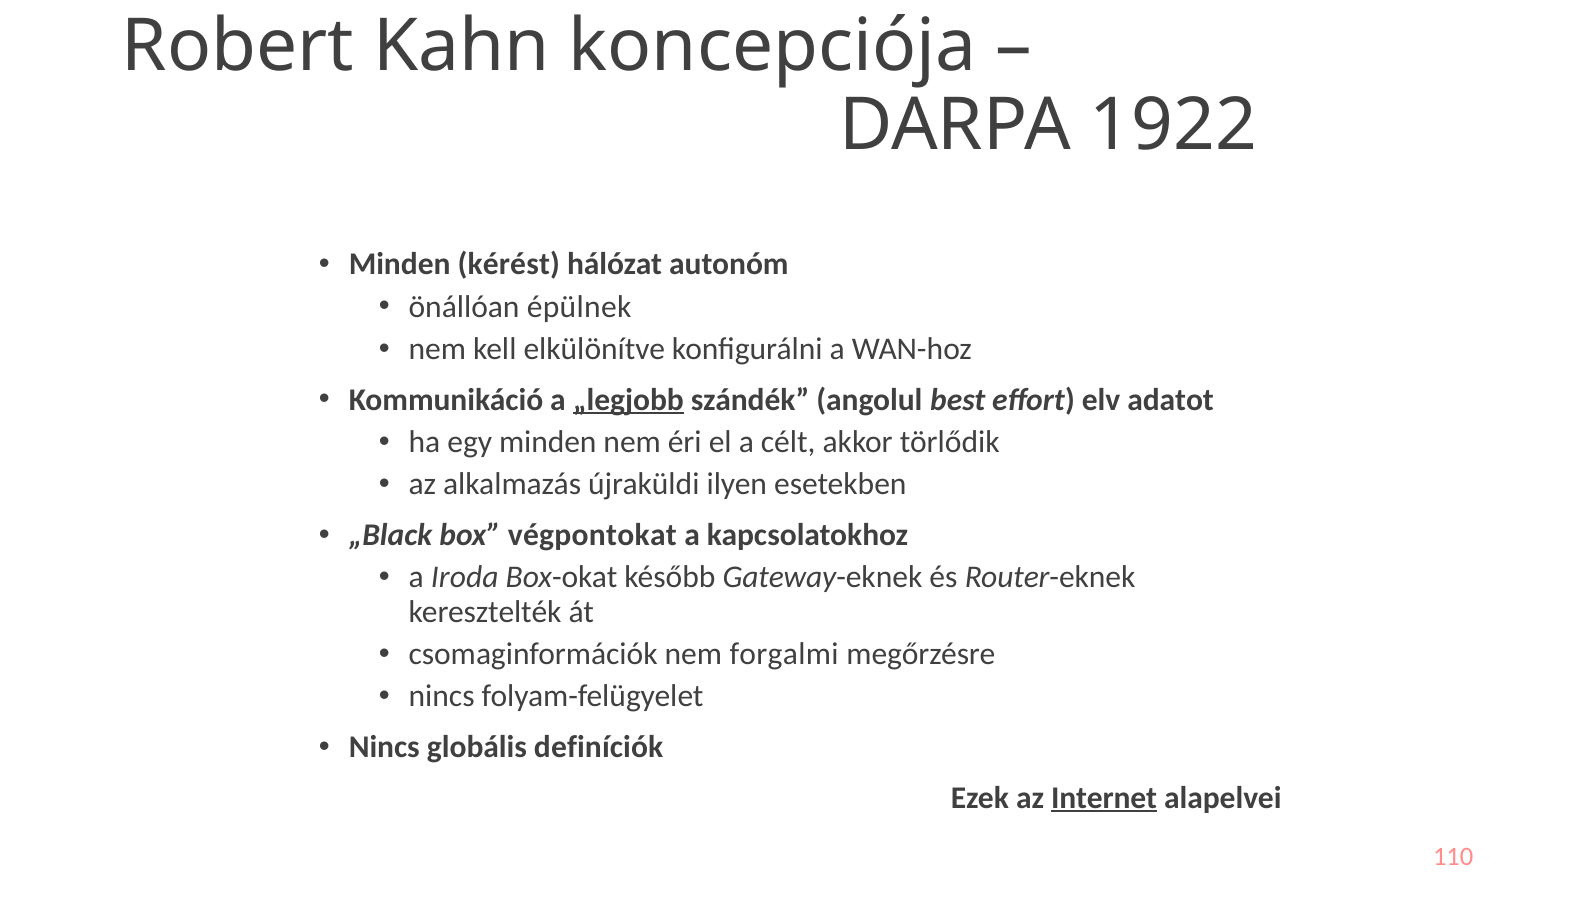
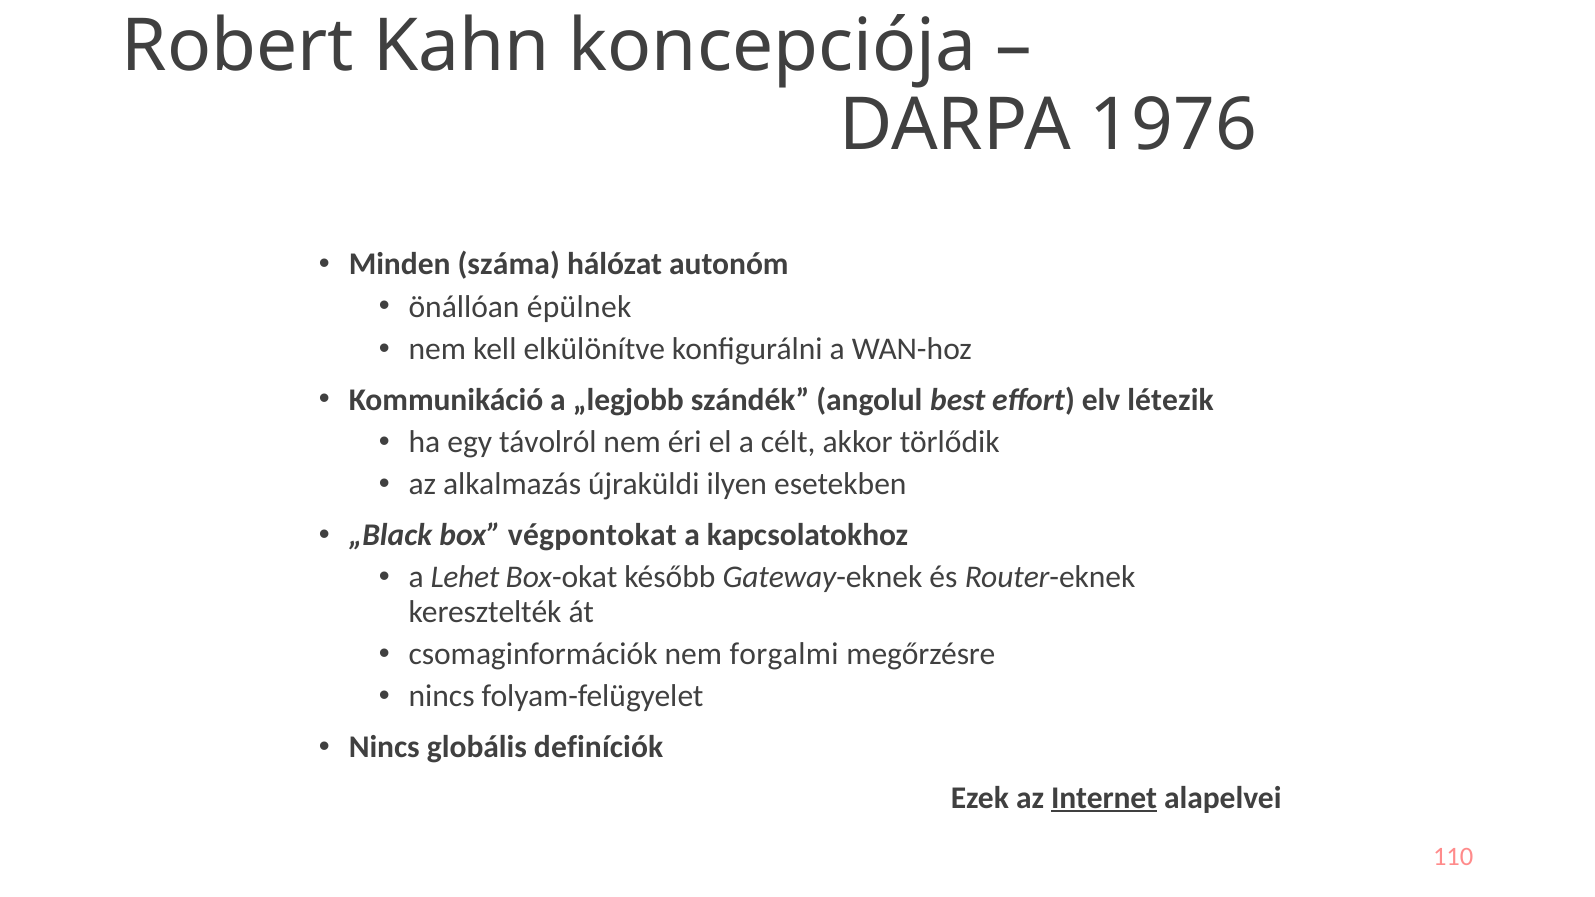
1922: 1922 -> 1976 (1173, 125)
kérést: kérést -> száma (509, 264)
„legjobb underline: present -> none (628, 400)
adatot: adatot -> létezik (1171, 400)
egy minden: minden -> távolról (548, 442)
Iroda: Iroda -> Lehet (465, 578)
